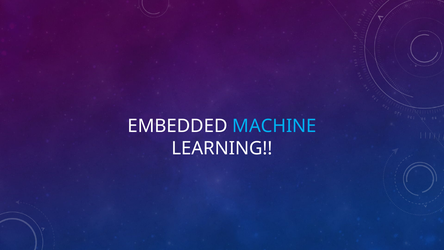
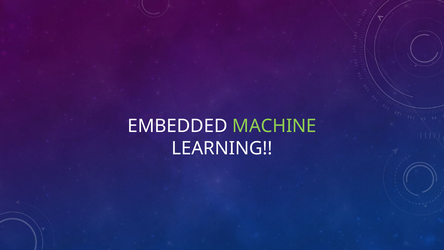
MACHINE colour: light blue -> light green (274, 126)
